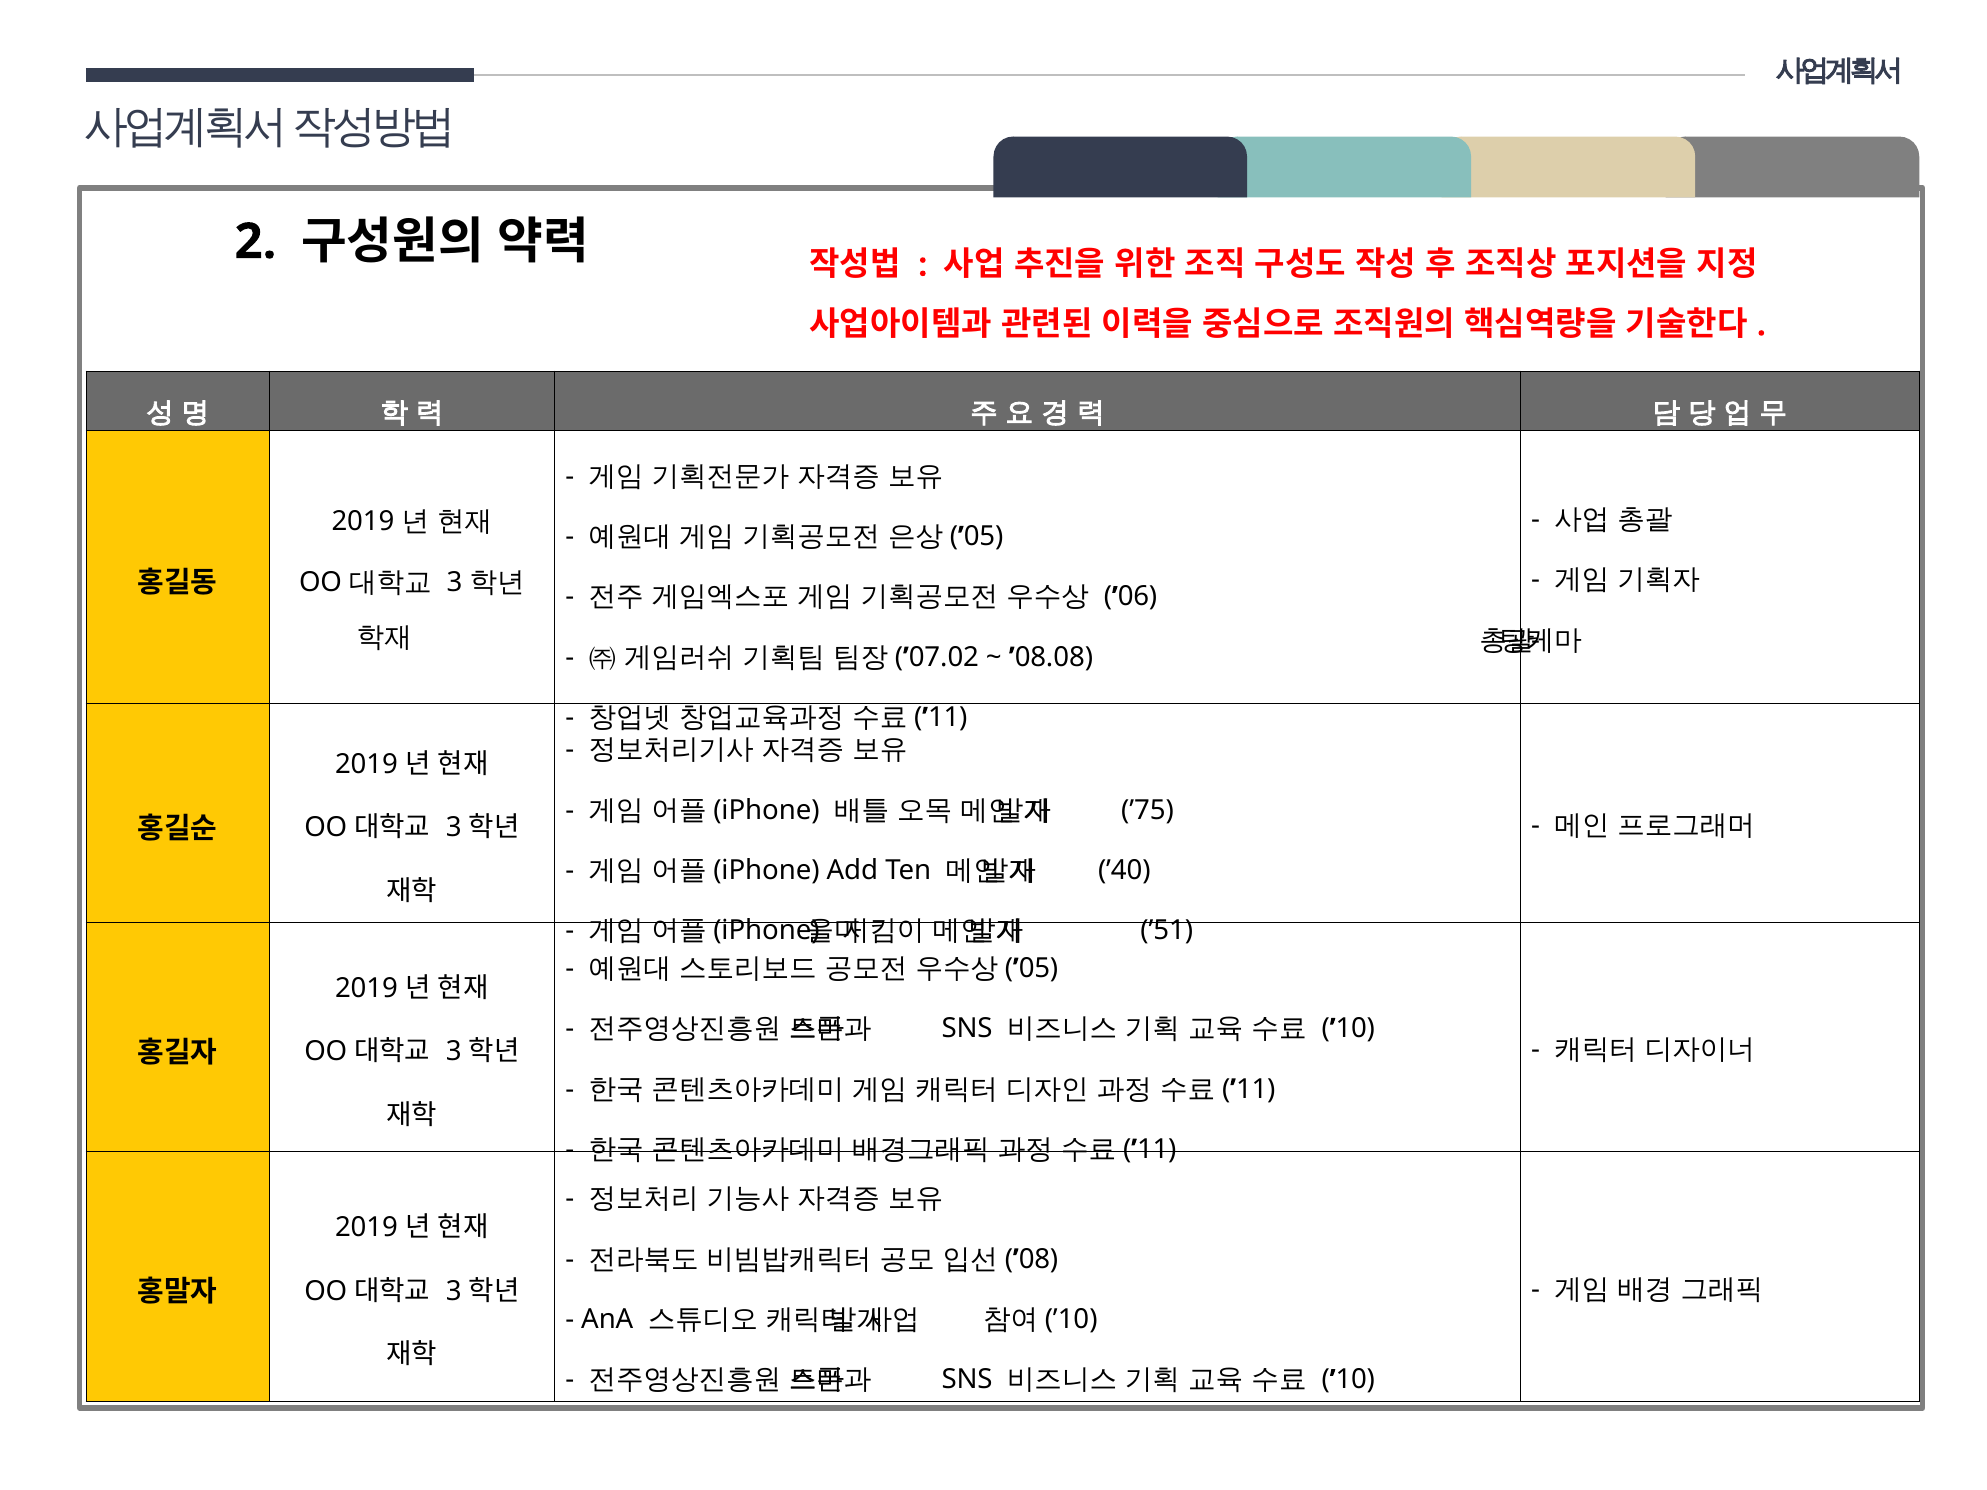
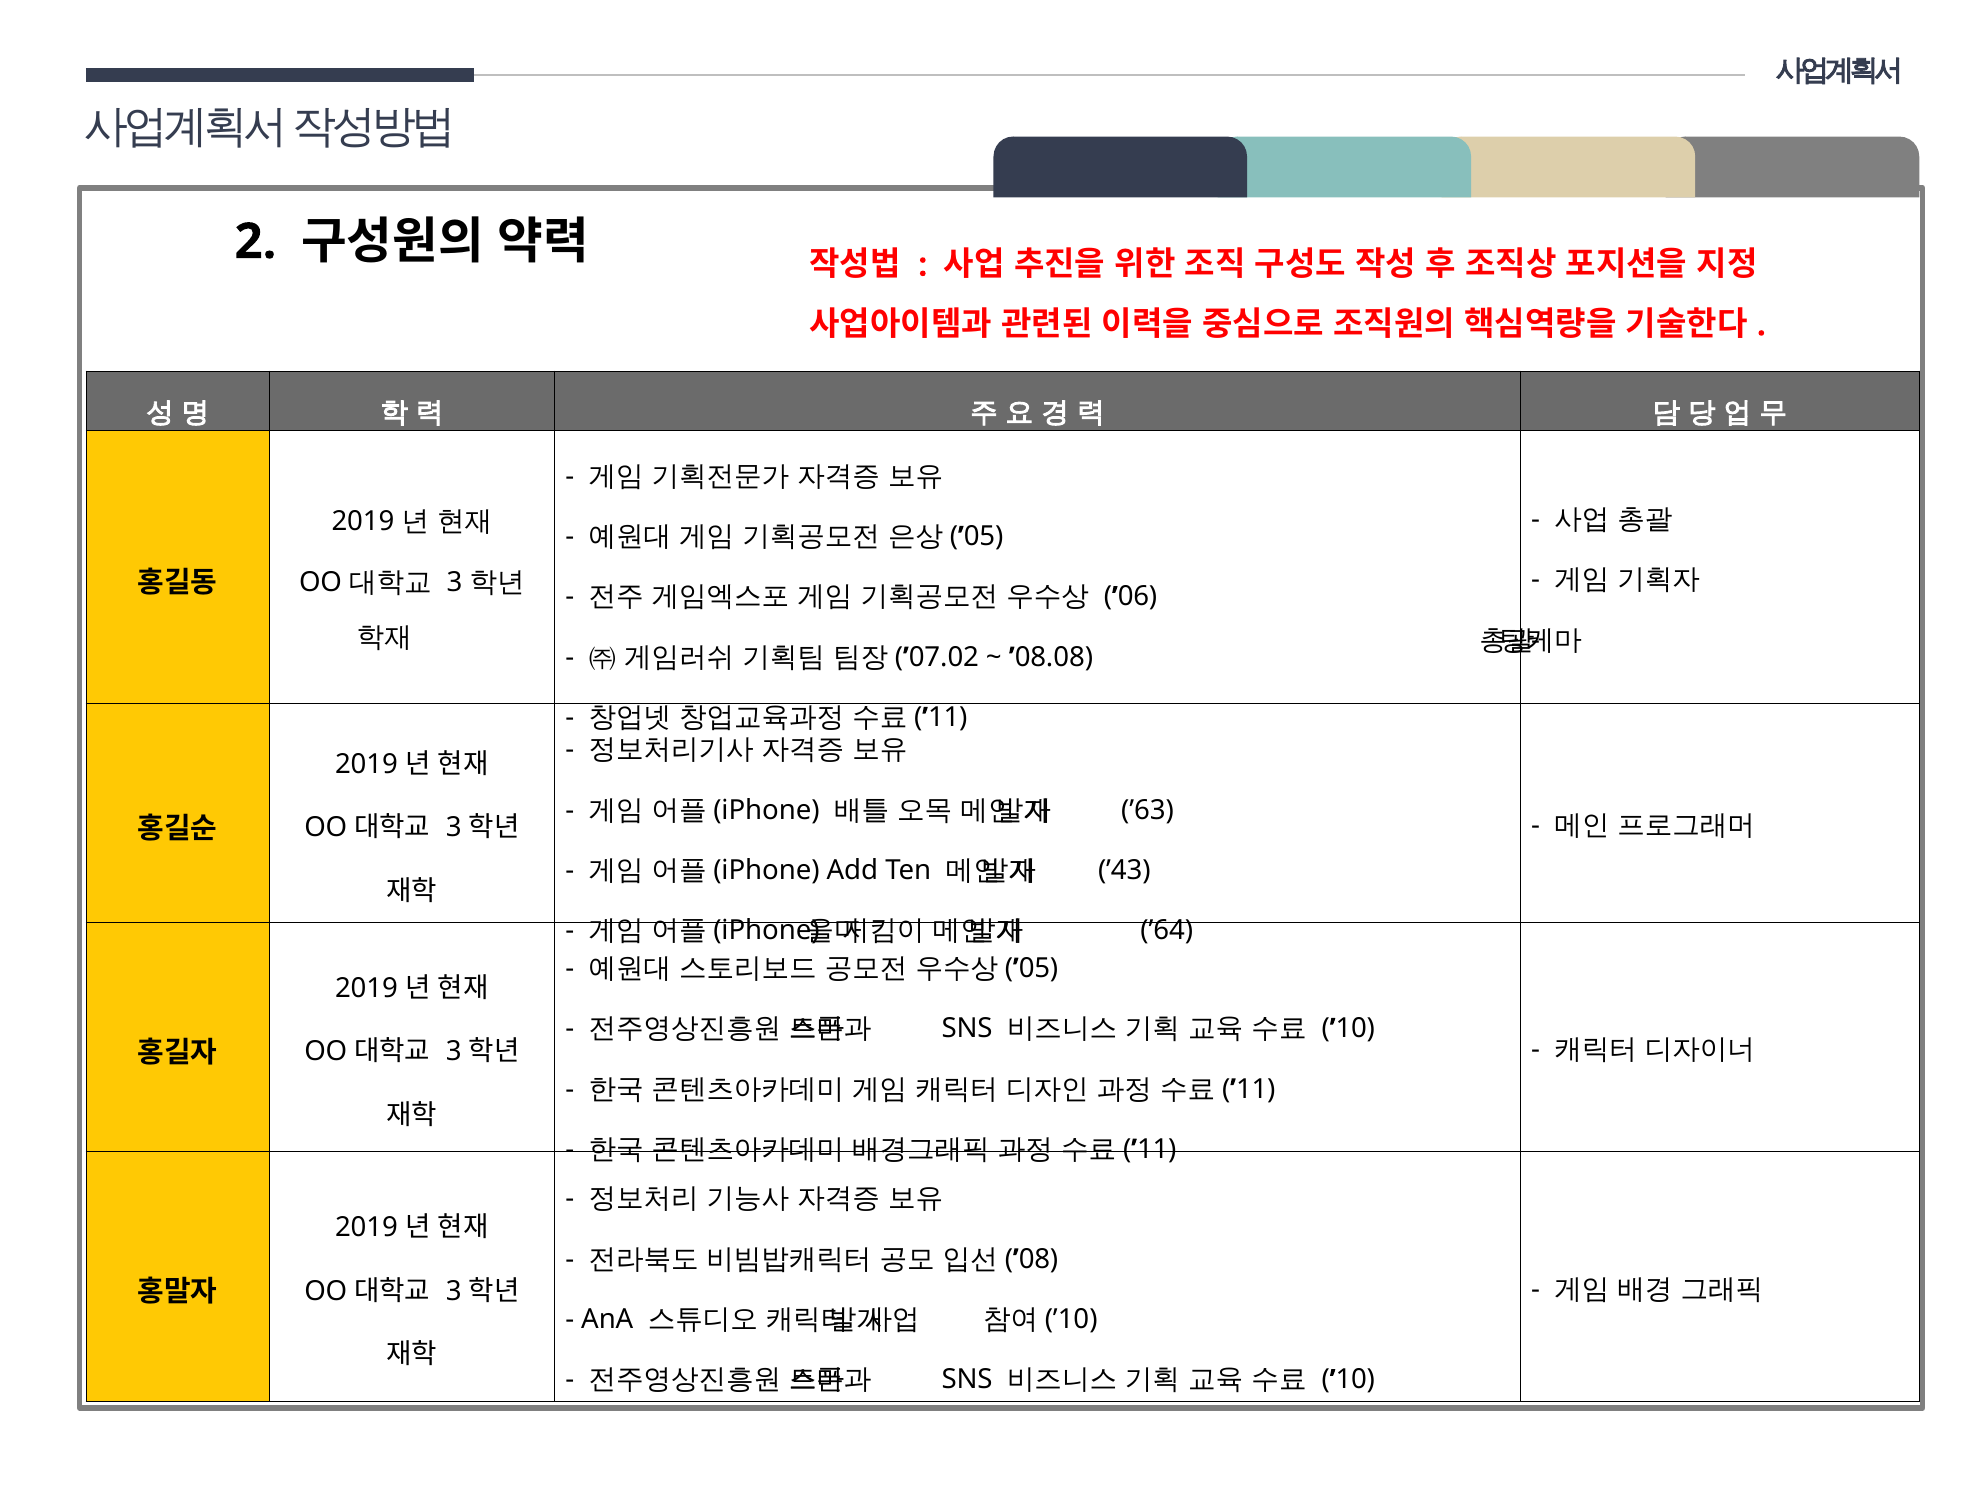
’75: ’75 -> ’63 (1148, 810)
’40: ’40 -> ’43 (1124, 870)
’51: ’51 -> ’64 (1167, 931)
